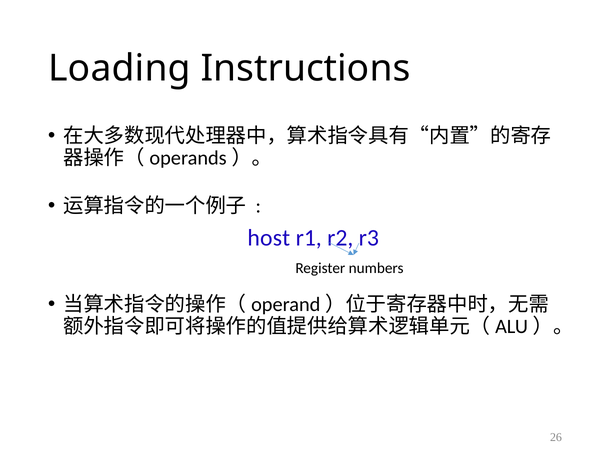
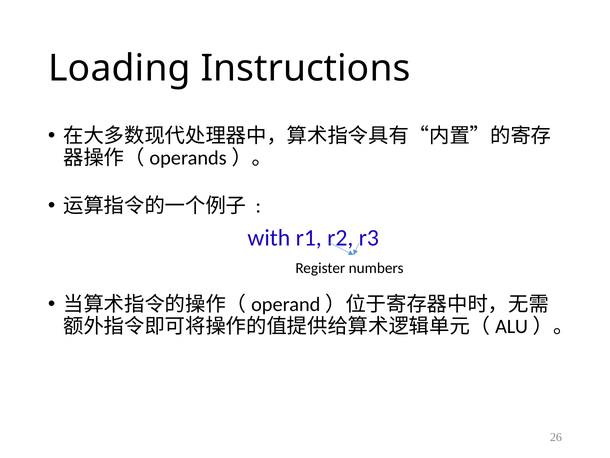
host: host -> with (269, 238)
